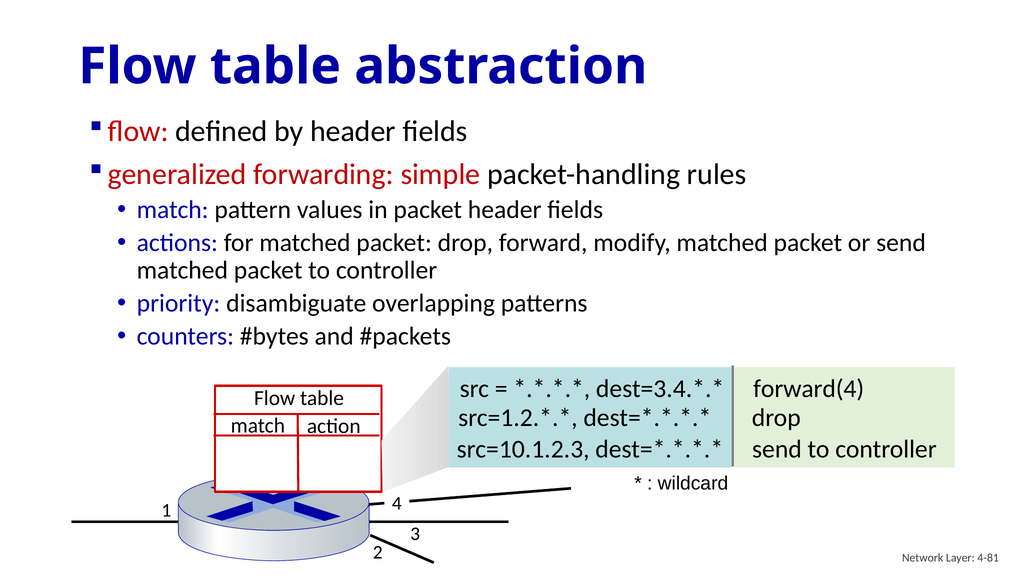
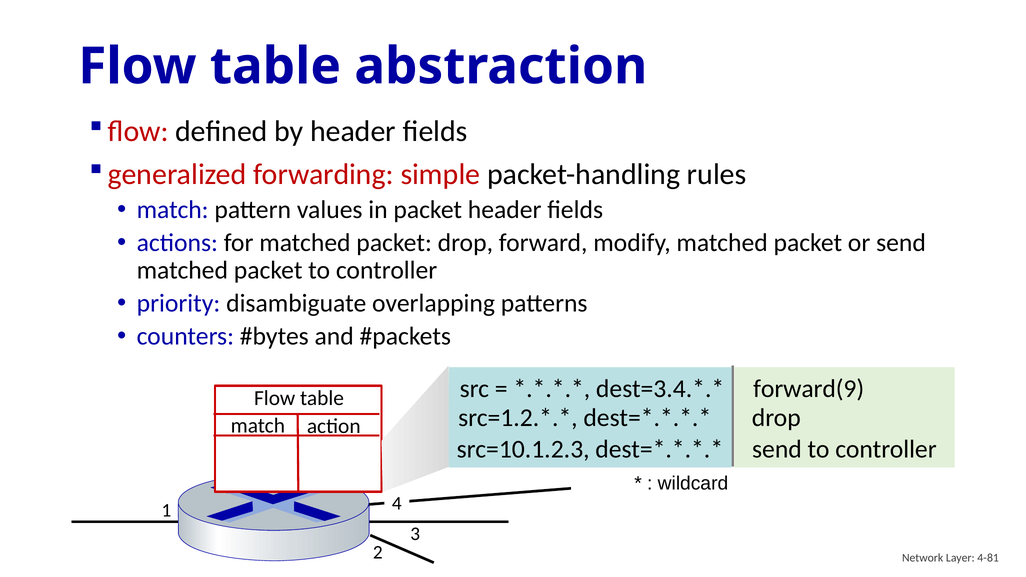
forward(4: forward(4 -> forward(9 (809, 389)
